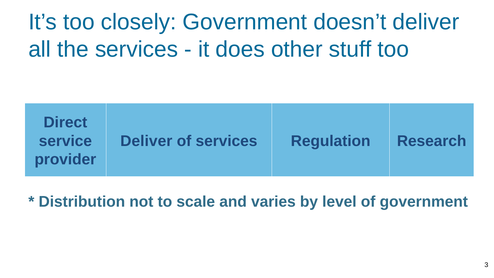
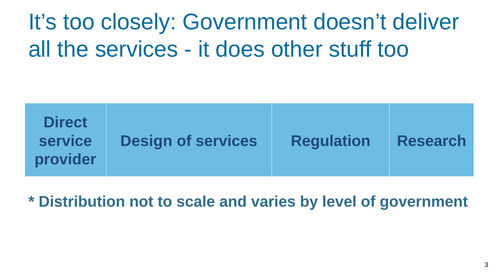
Deliver: Deliver -> Design (146, 141)
